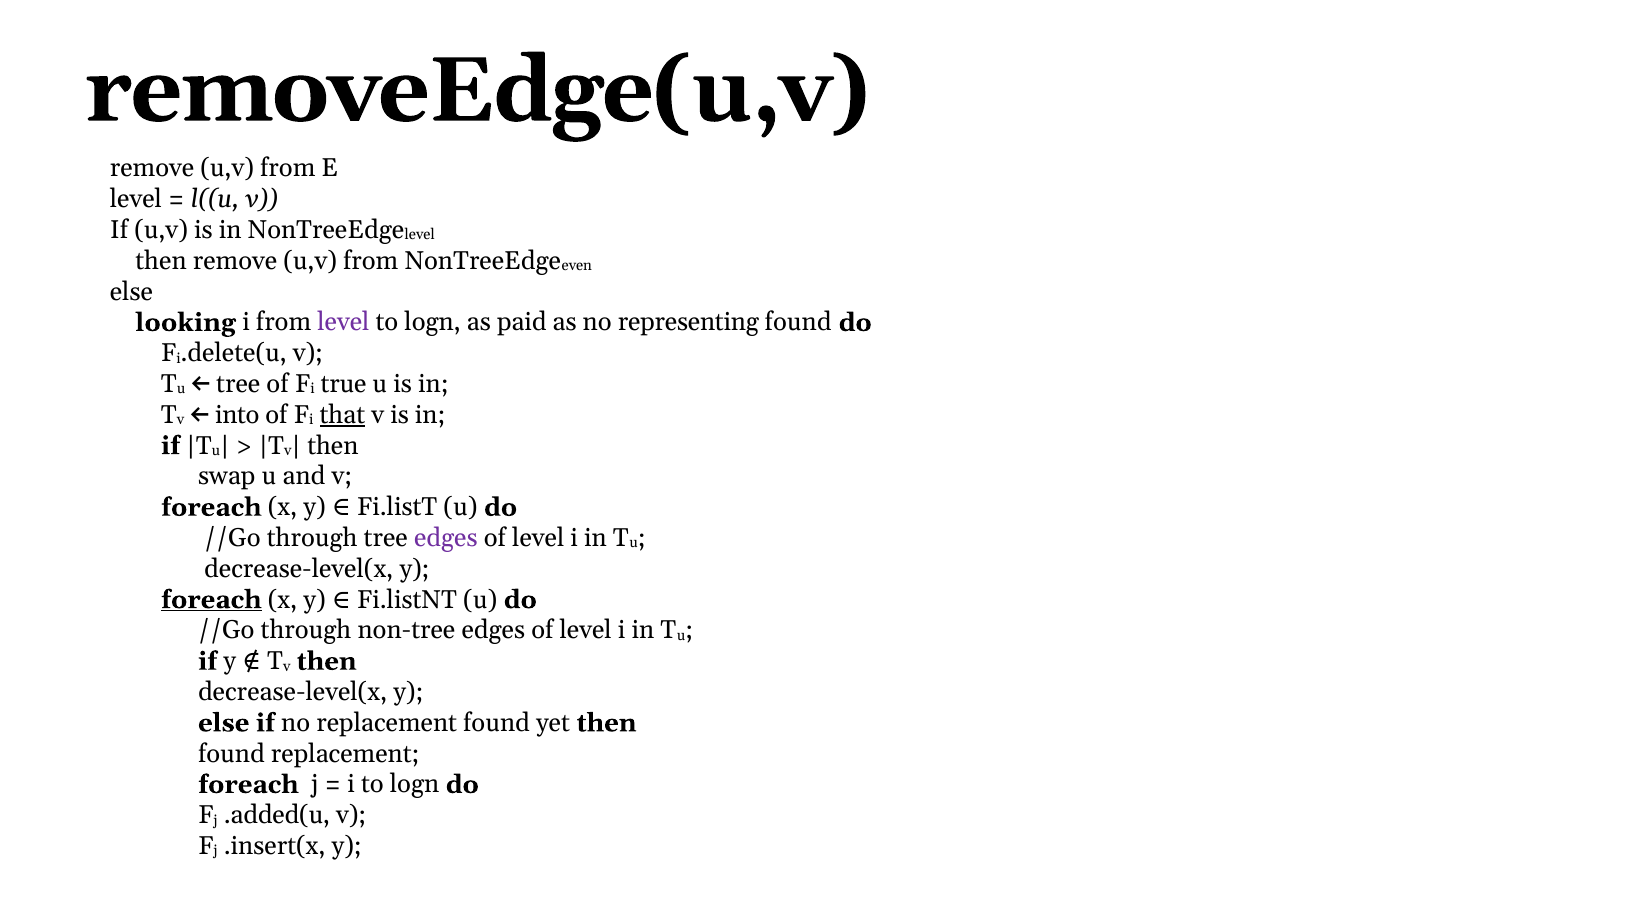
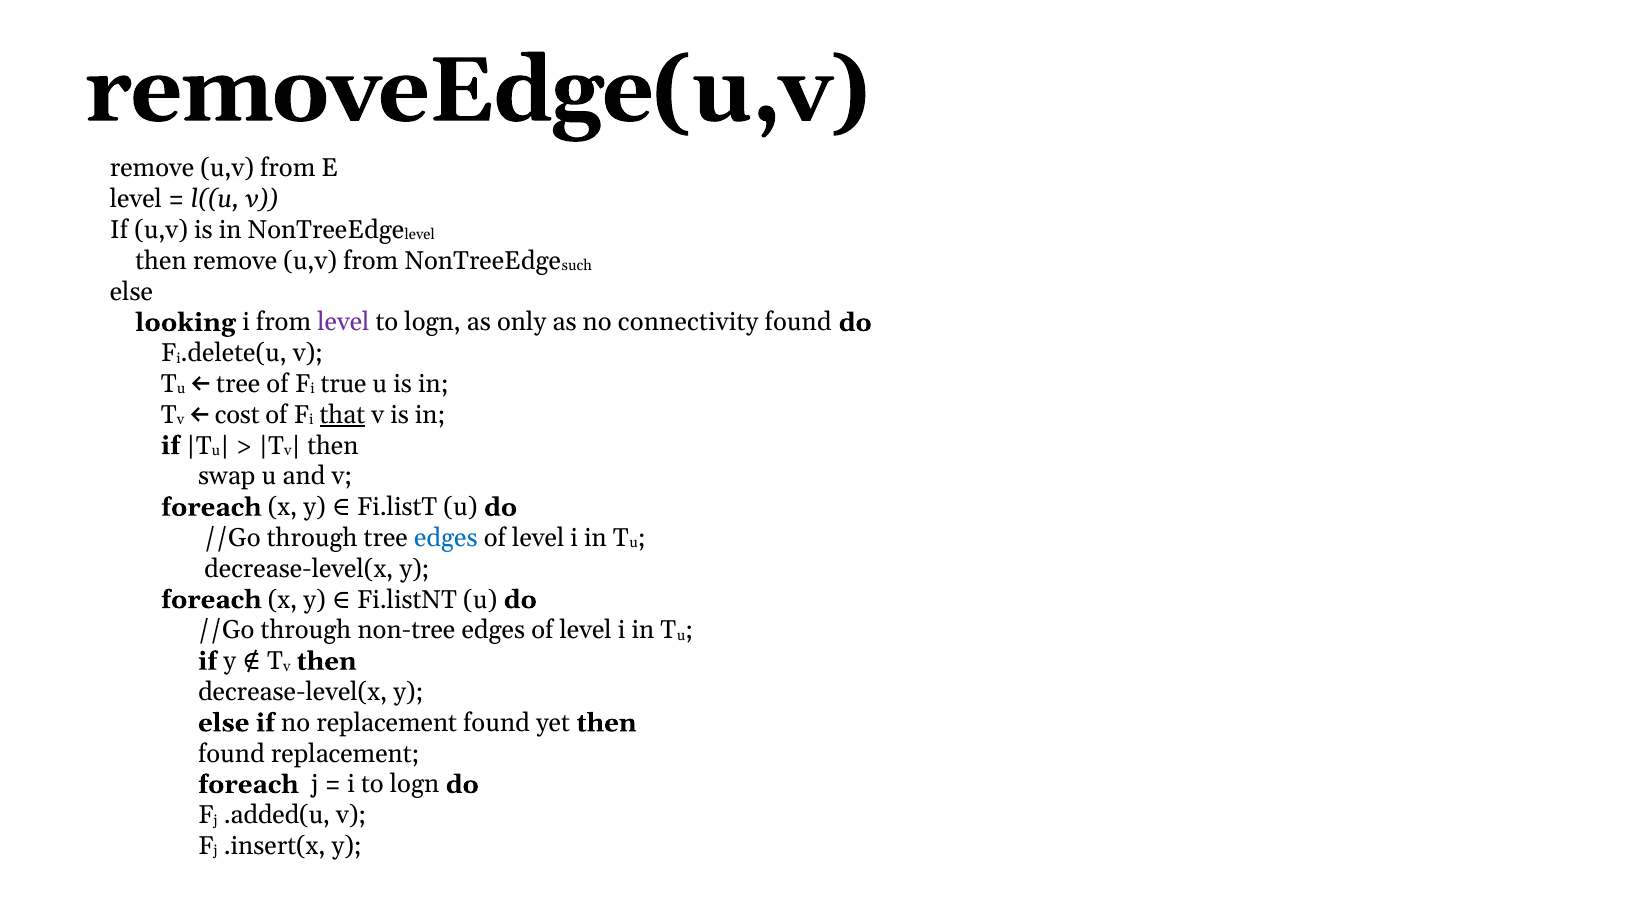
even: even -> such (577, 266)
paid: paid -> only (522, 322)
representing: representing -> connectivity (688, 322)
into: into -> cost (237, 415)
edges colour: purple -> blue (446, 538)
foreach underline: present -> none (211, 599)
